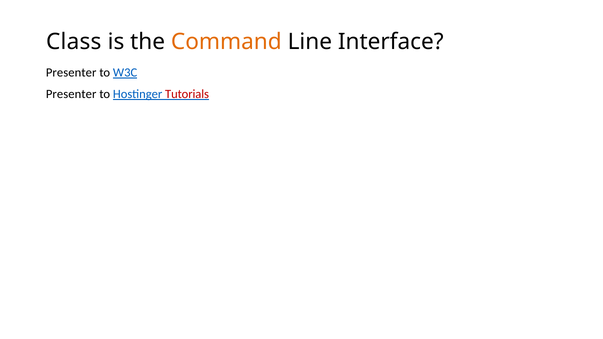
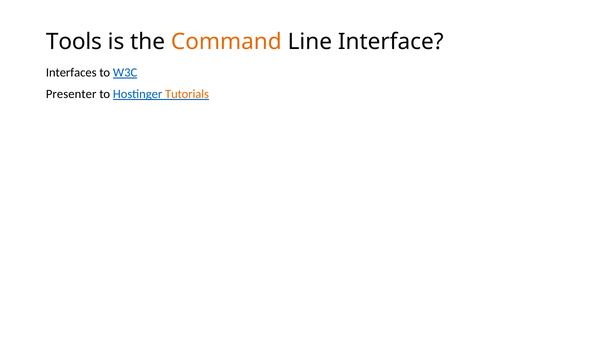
Class: Class -> Tools (74, 42)
Presenter: Presenter -> Interfaces (71, 73)
Tutorials colour: red -> orange (187, 94)
